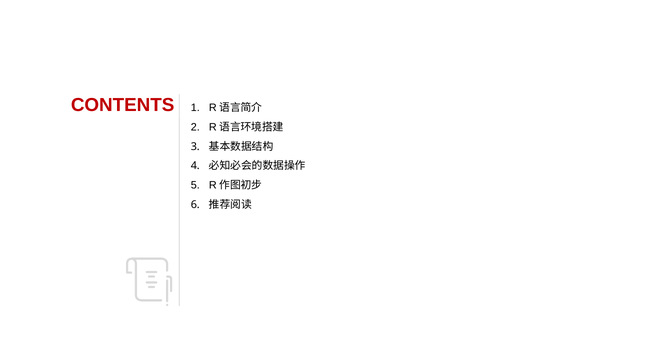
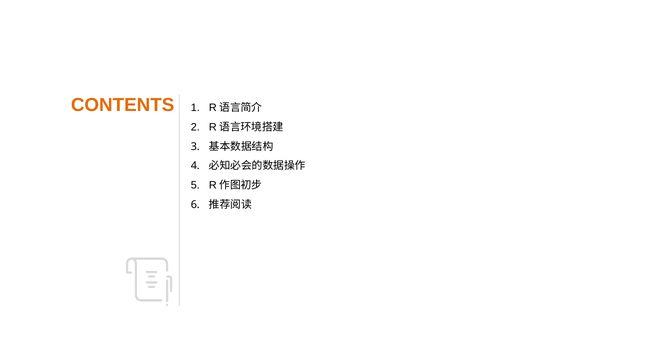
CONTENTS colour: red -> orange (123, 105)
